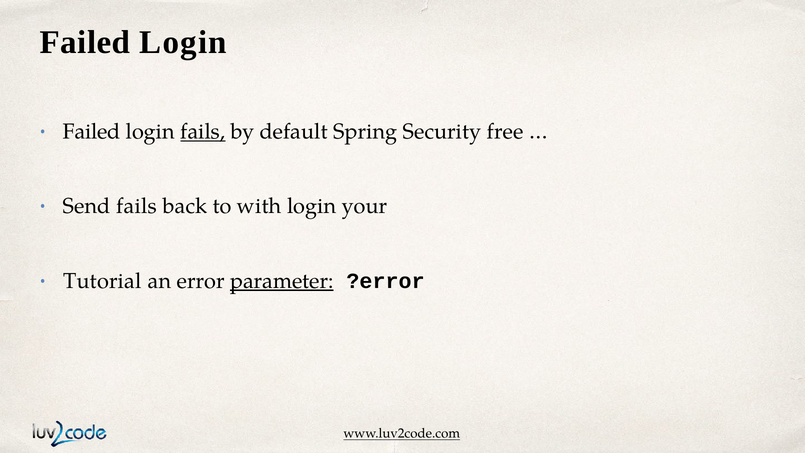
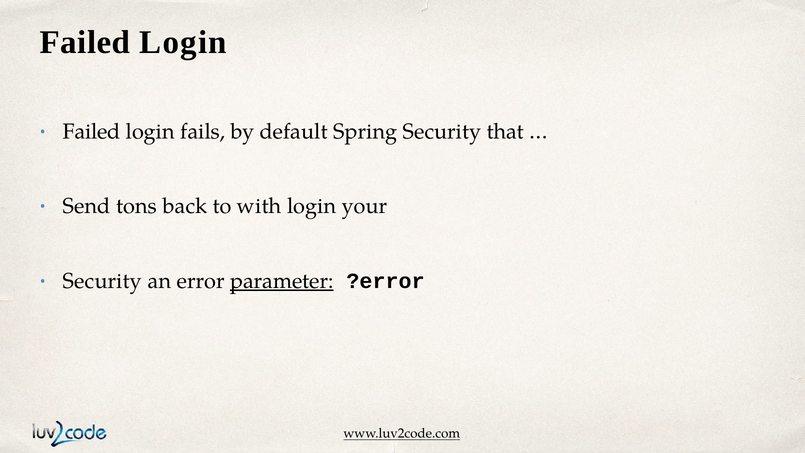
fails underline: present -> none (203, 132)
free: free -> that (505, 132)
Send fails: fails -> tons (137, 206)
Tutorial: Tutorial -> Security (102, 281)
